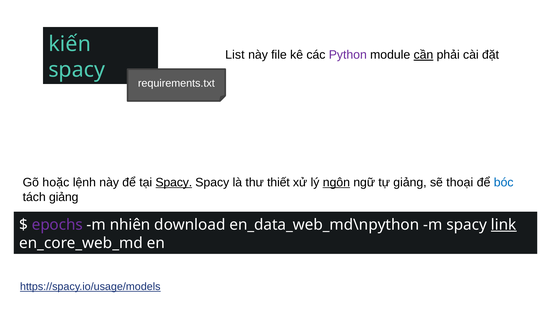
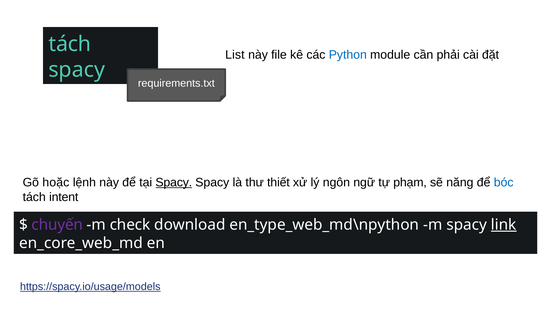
kiến: kiến -> tách (70, 44)
Python colour: purple -> blue (348, 55)
cần underline: present -> none (423, 55)
ngôn underline: present -> none (336, 182)
tự giảng: giảng -> phạm (410, 182)
thoại: thoại -> năng (460, 182)
tách giảng: giảng -> intent (64, 197)
epochs: epochs -> chuyến (57, 225)
nhiên: nhiên -> check (130, 225)
en_data_web_md\npython: en_data_web_md\npython -> en_type_web_md\npython (324, 225)
